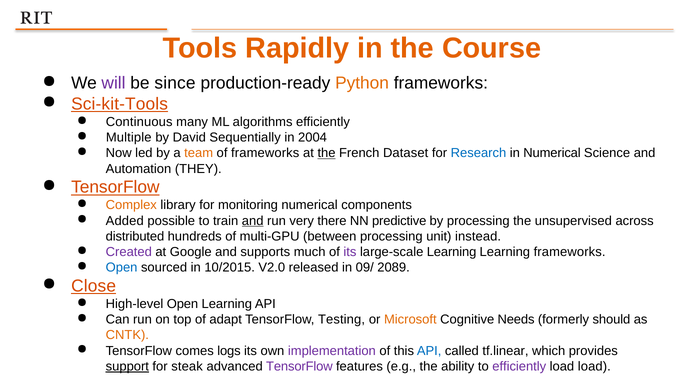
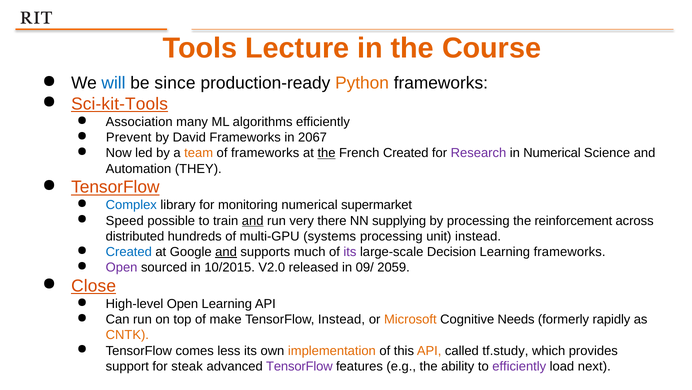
Rapidly: Rapidly -> Lecture (297, 48)
will colour: purple -> blue (114, 83)
Continuous: Continuous -> Association (139, 122)
Multiple: Multiple -> Prevent (129, 137)
David Sequentially: Sequentially -> Frameworks (245, 137)
2004: 2004 -> 2067 (313, 137)
French Dataset: Dataset -> Created (406, 153)
Research colour: blue -> purple (478, 153)
Complex colour: orange -> blue (131, 205)
components: components -> supermarket (377, 205)
Added: Added -> Speed (125, 220)
predictive: predictive -> supplying (399, 220)
unsupervised: unsupervised -> reinforcement (573, 220)
between: between -> systems (330, 236)
Created colour: purple -> blue (129, 251)
and underline: none -> present (226, 251)
large-scale Learning: Learning -> Decision (452, 251)
Open colour: blue -> purple (122, 267)
2089: 2089 -> 2059 (394, 267)
adapt: adapt -> make (226, 319)
TensorFlow Testing: Testing -> Instead (342, 319)
should: should -> rapidly (611, 319)
logs: logs -> less (229, 350)
implementation colour: purple -> orange (332, 350)
API colour: blue -> orange (429, 350)
tf.linear: tf.linear -> tf.study (505, 350)
support underline: present -> none (127, 366)
load load: load -> next (594, 366)
